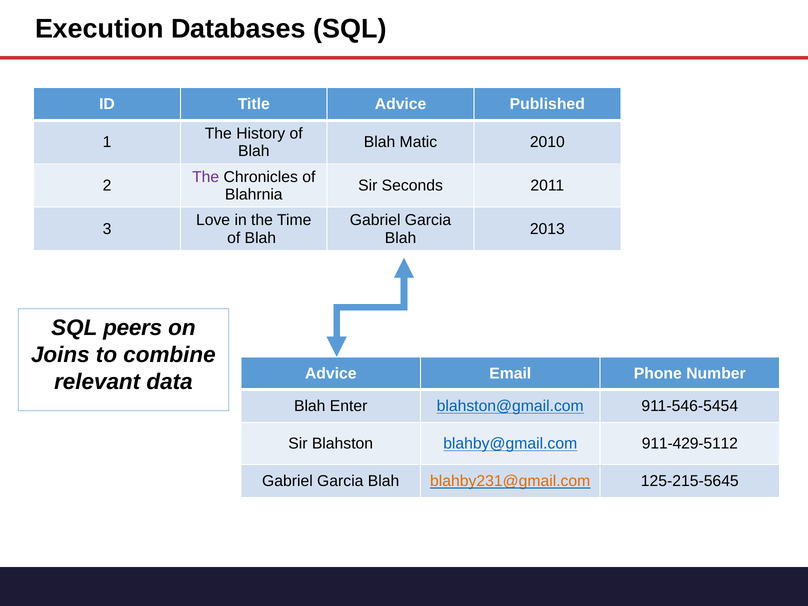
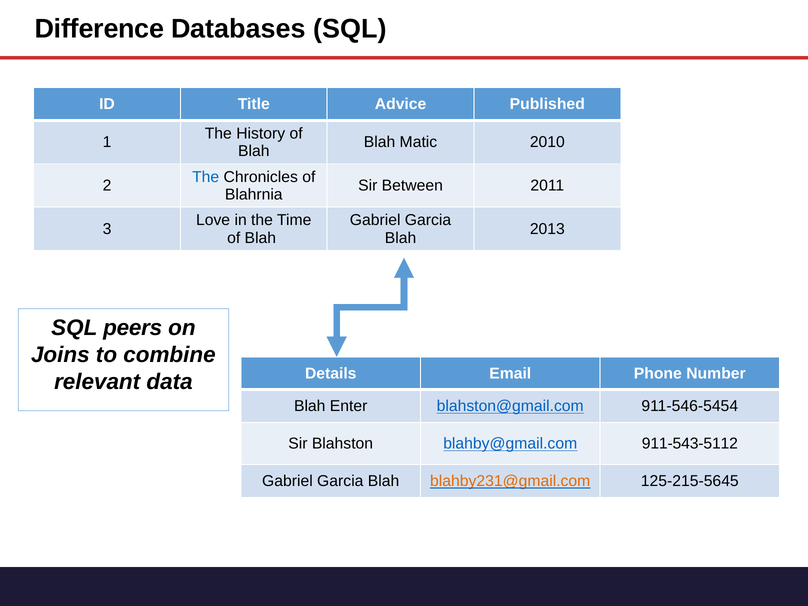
Execution: Execution -> Difference (99, 29)
The colour: purple -> blue (206, 177)
Seconds: Seconds -> Between (412, 186)
Advice: Advice -> Details (331, 373)
911-429-5112: 911-429-5112 -> 911-543-5112 (690, 444)
